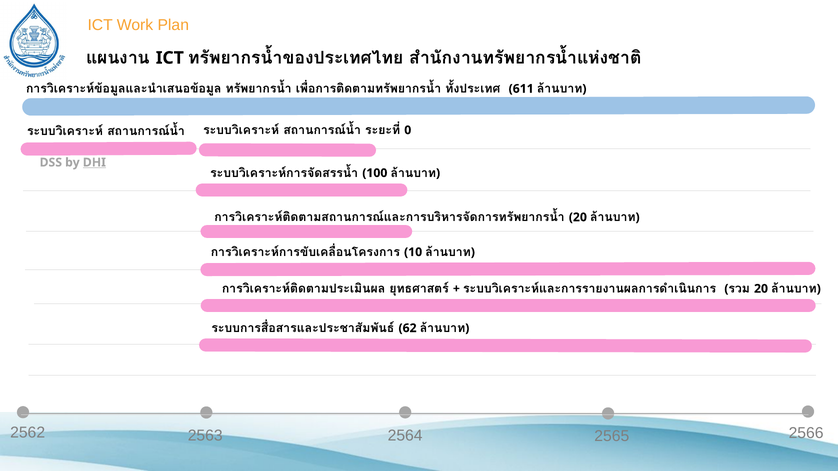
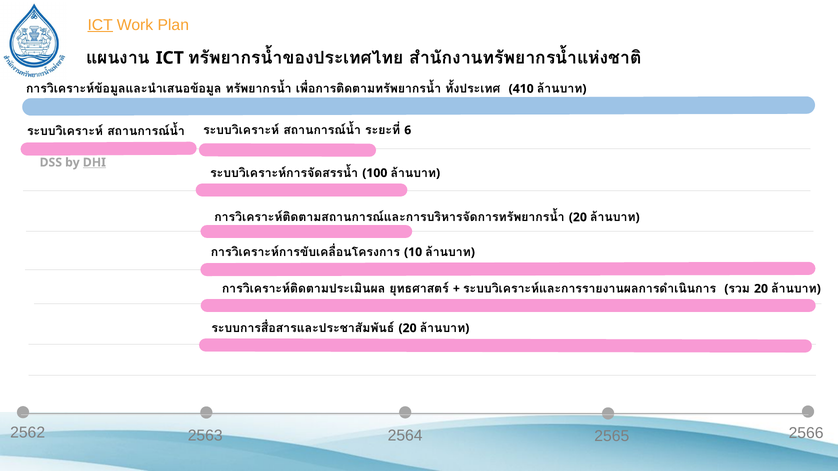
ICT underline: none -> present (100, 25)
611: 611 -> 410 (521, 89)
0: 0 -> 6 (408, 130)
62: 62 -> 20 (408, 328)
